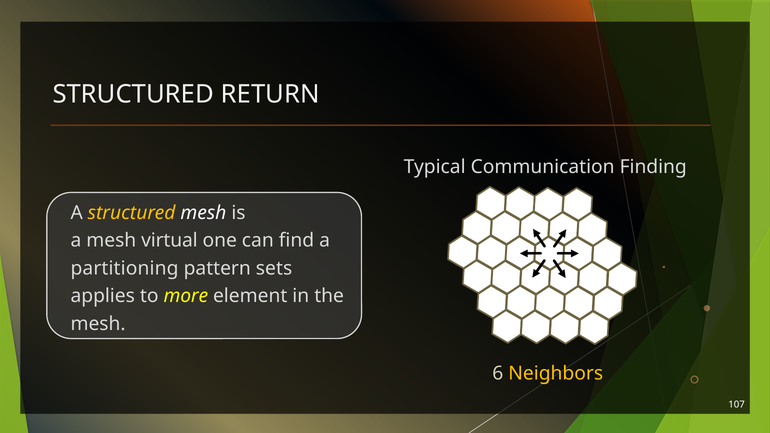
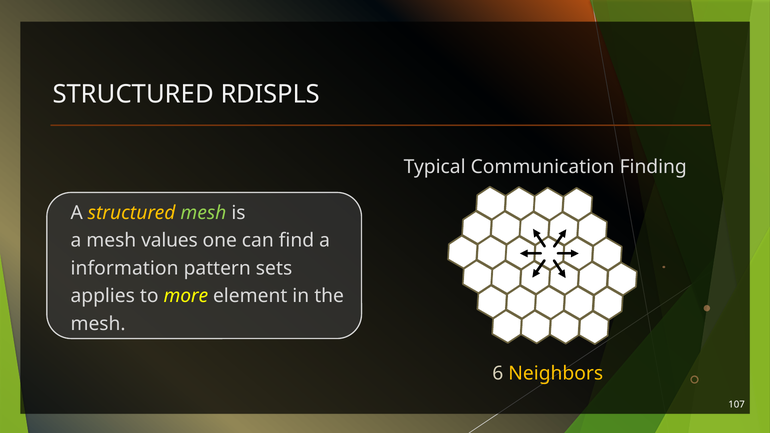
RETURN: RETURN -> RDISPLS (270, 95)
mesh colour: white -> light green (203, 213)
virtual: virtual -> values (169, 241)
partitioning: partitioning -> information (125, 268)
